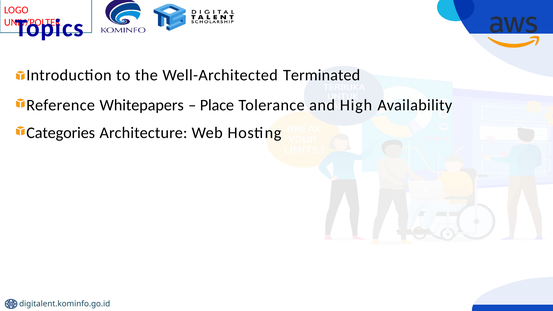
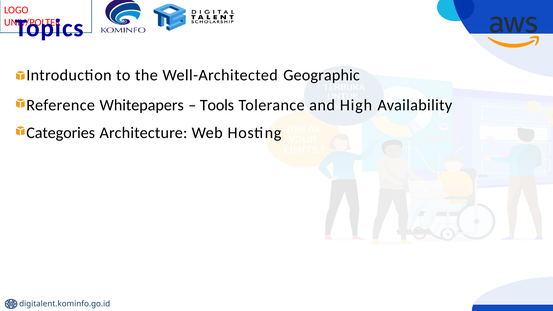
Terminated: Terminated -> Geographic (322, 75)
Place: Place -> Tools (217, 105)
